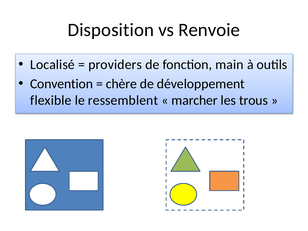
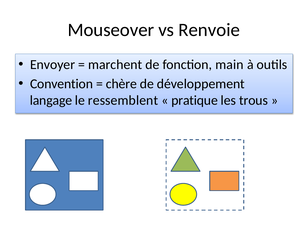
Disposition: Disposition -> Mouseover (111, 30)
Localisé: Localisé -> Envoyer (53, 65)
providers: providers -> marchent (115, 65)
flexible: flexible -> langage (51, 100)
marcher: marcher -> pratique (195, 100)
